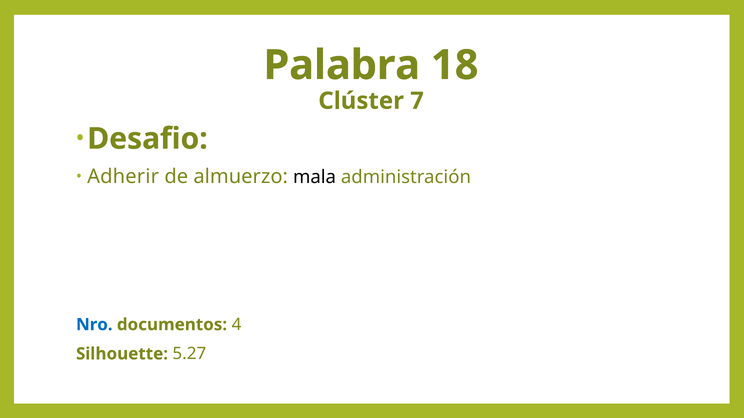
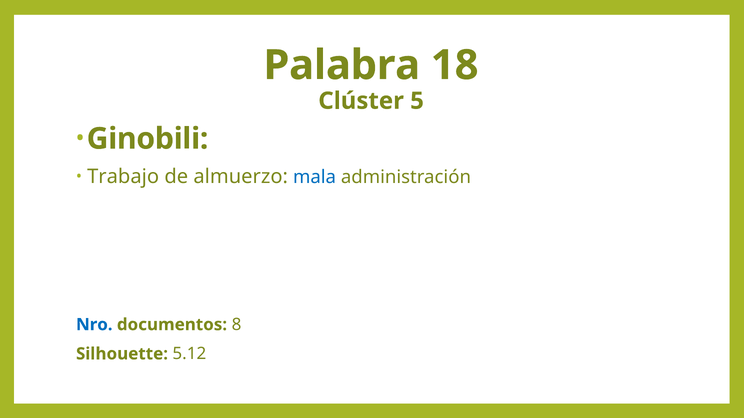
7: 7 -> 5 (417, 101)
Desafio: Desafio -> Ginobili (147, 139)
Adherir: Adherir -> Trabajo (123, 177)
mala colour: black -> blue (315, 178)
4: 4 -> 8 (237, 325)
5.27: 5.27 -> 5.12 (189, 354)
